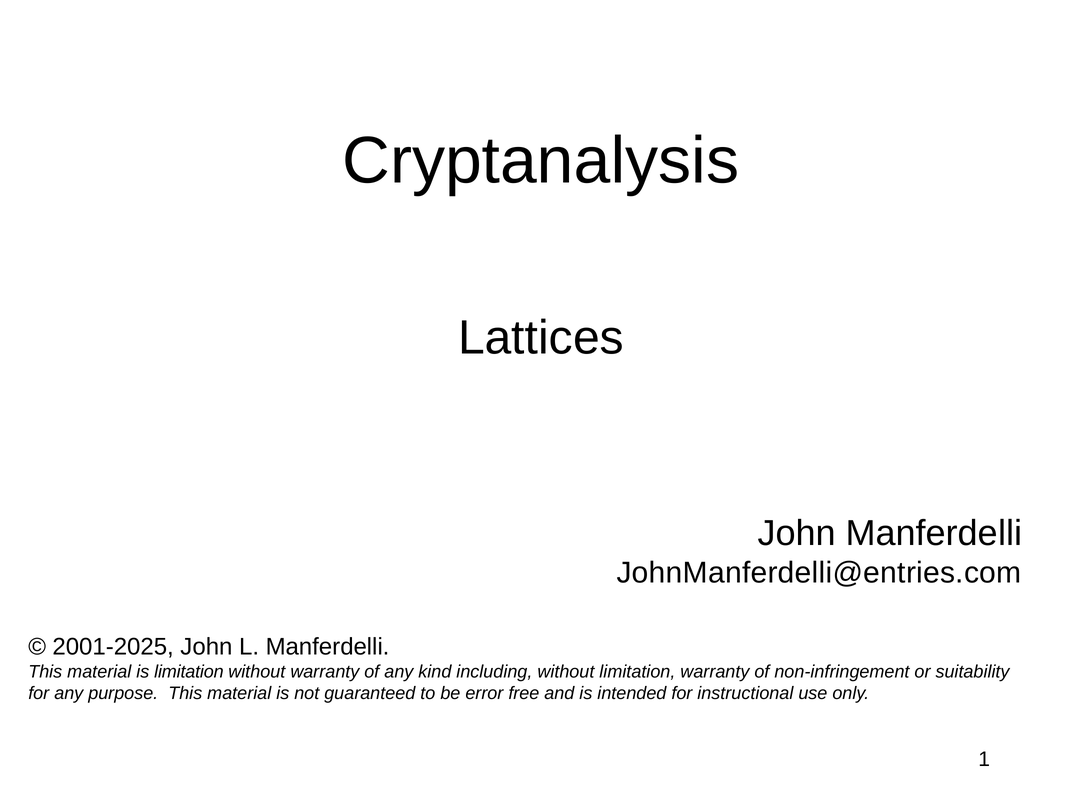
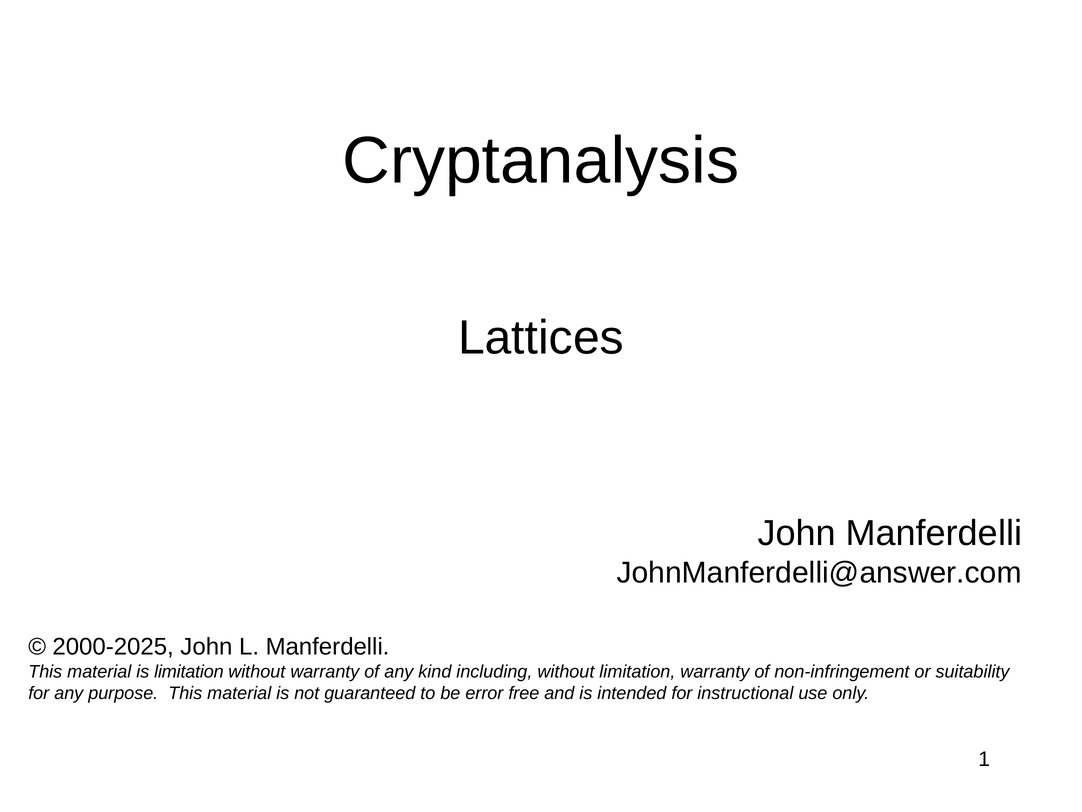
JohnManferdelli@entries.com: JohnManferdelli@entries.com -> JohnManferdelli@answer.com (819, 572)
2001-2025: 2001-2025 -> 2000-2025 (113, 647)
